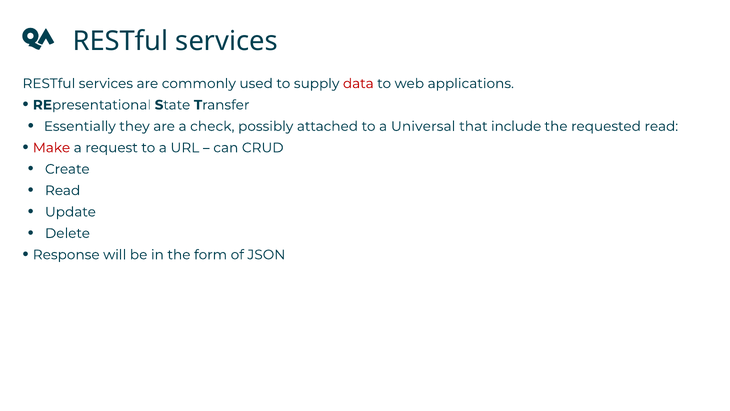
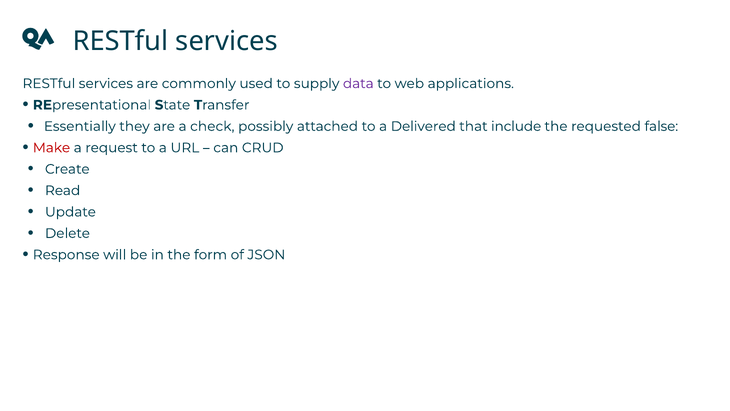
data colour: red -> purple (358, 83)
Universal: Universal -> Delivered (423, 126)
requested read: read -> false (661, 126)
